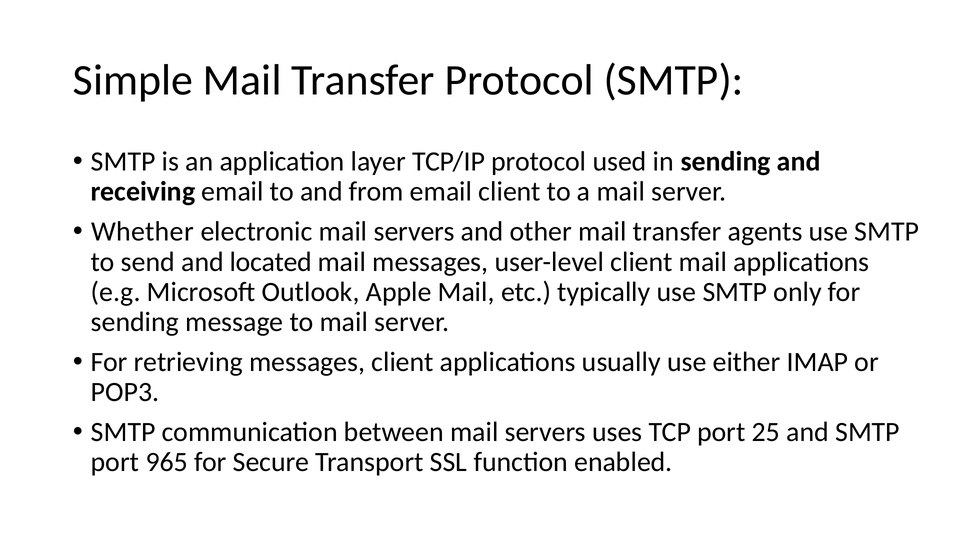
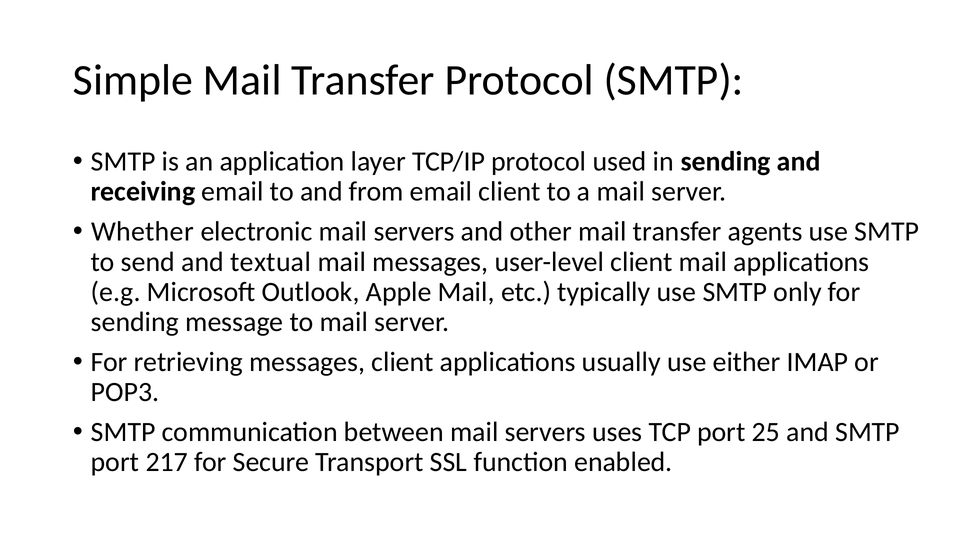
located: located -> textual (271, 262)
965: 965 -> 217 (167, 463)
